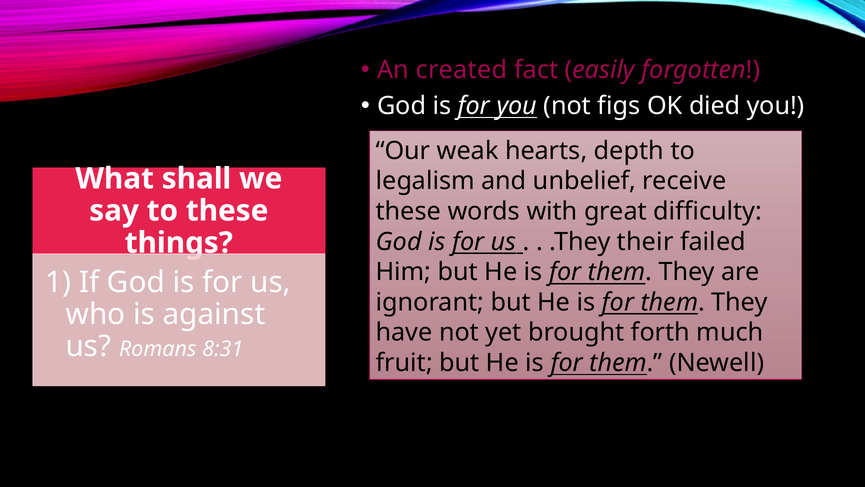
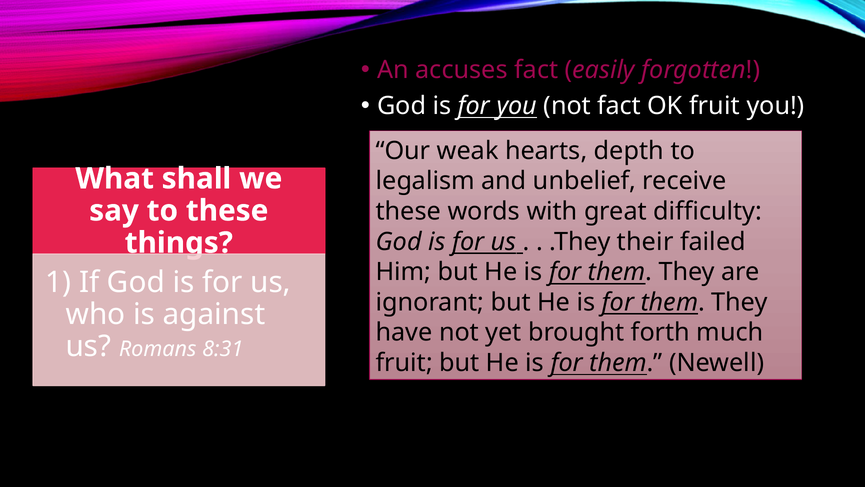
created: created -> accuses (462, 70)
not figs: figs -> fact (619, 106)
OK died: died -> fruit (714, 106)
